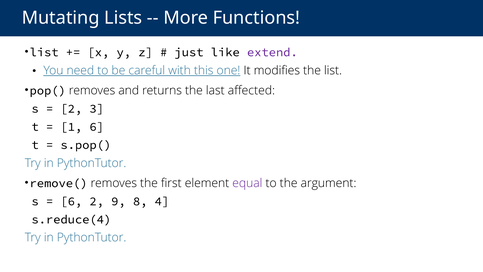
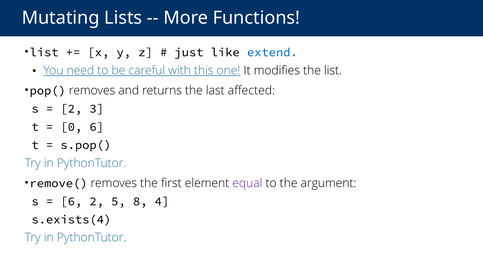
extend colour: purple -> blue (272, 52)
1: 1 -> 0 (71, 127)
9: 9 -> 5 (118, 201)
s.reduce(4: s.reduce(4 -> s.exists(4 (71, 219)
